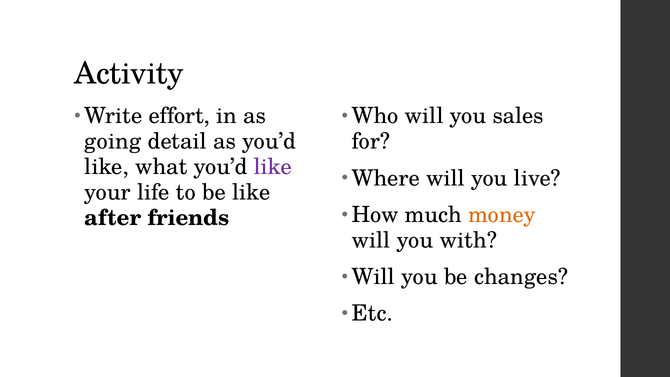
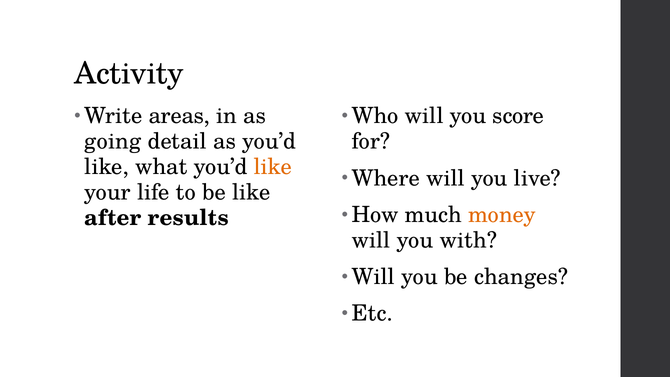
effort: effort -> areas (179, 116)
sales: sales -> score (518, 116)
like colour: purple -> orange (273, 167)
friends: friends -> results (188, 218)
